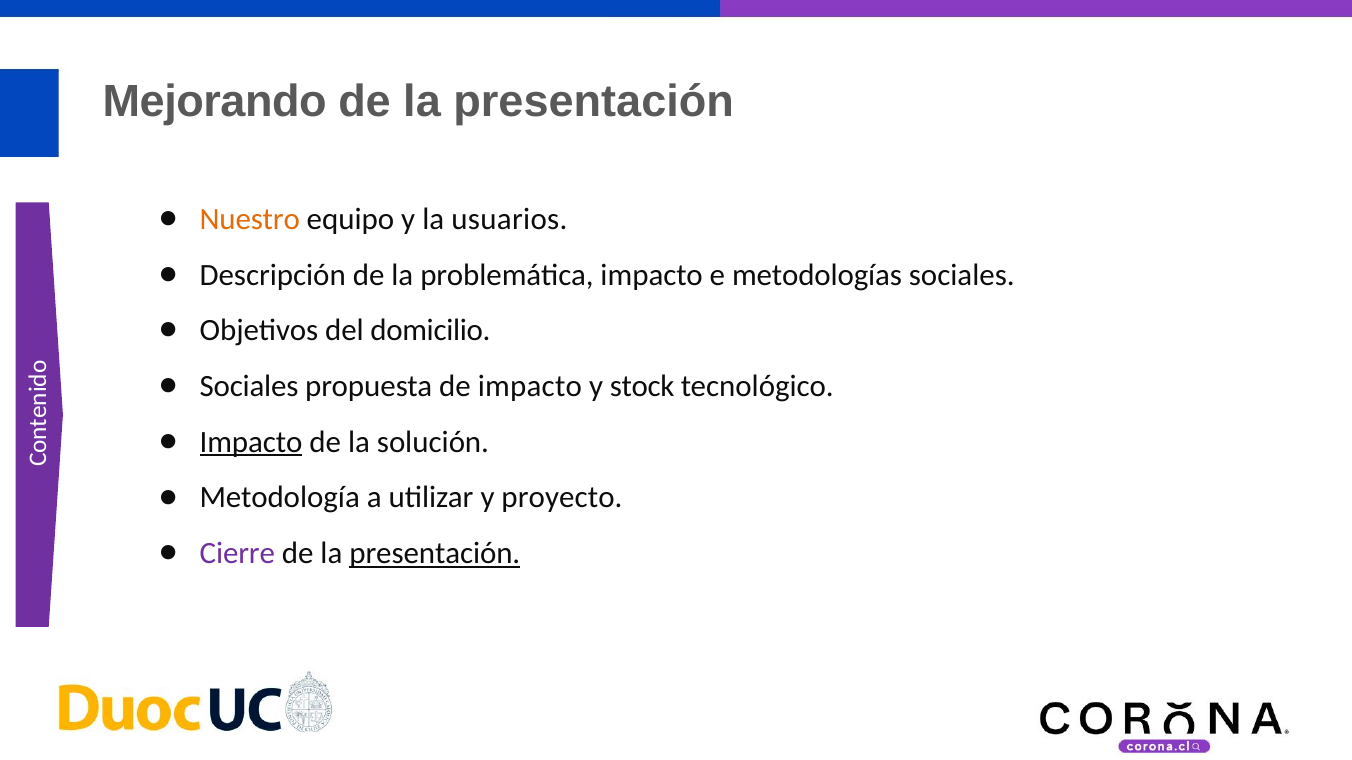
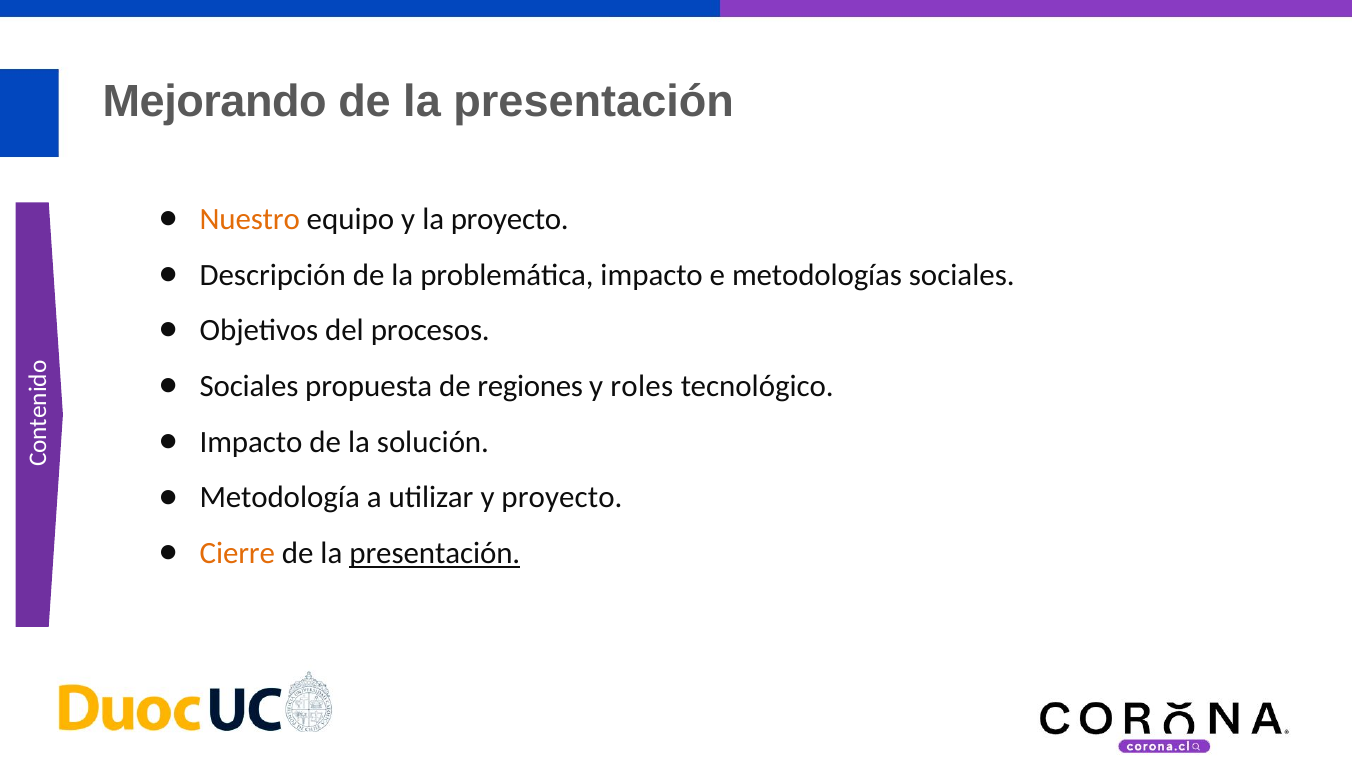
la usuarios: usuarios -> proyecto (510, 219)
domicilio: domicilio -> procesos (430, 331)
de impacto: impacto -> regiones (530, 387)
stock: stock -> roles (642, 387)
Impacto underline: present -> none (251, 442)
Cierre colour: purple -> orange (237, 554)
